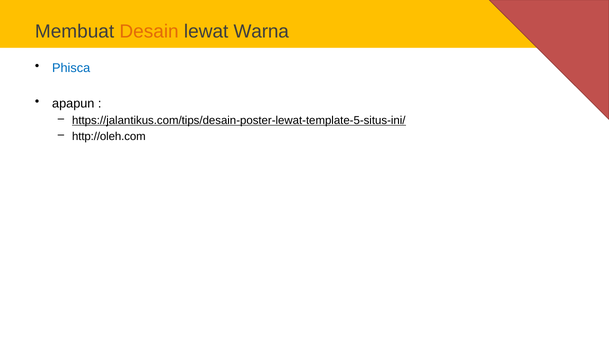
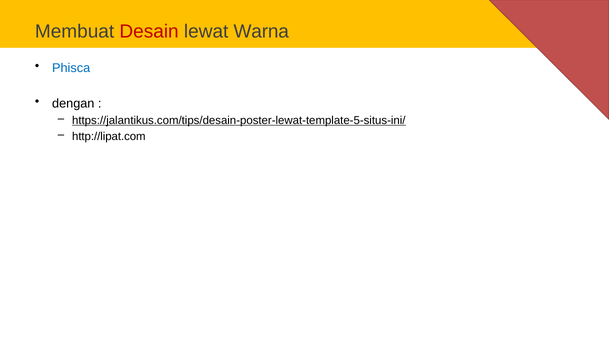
Desain colour: orange -> red (149, 32)
apapun: apapun -> dengan (73, 104)
http://oleh.com: http://oleh.com -> http://lipat.com (109, 137)
